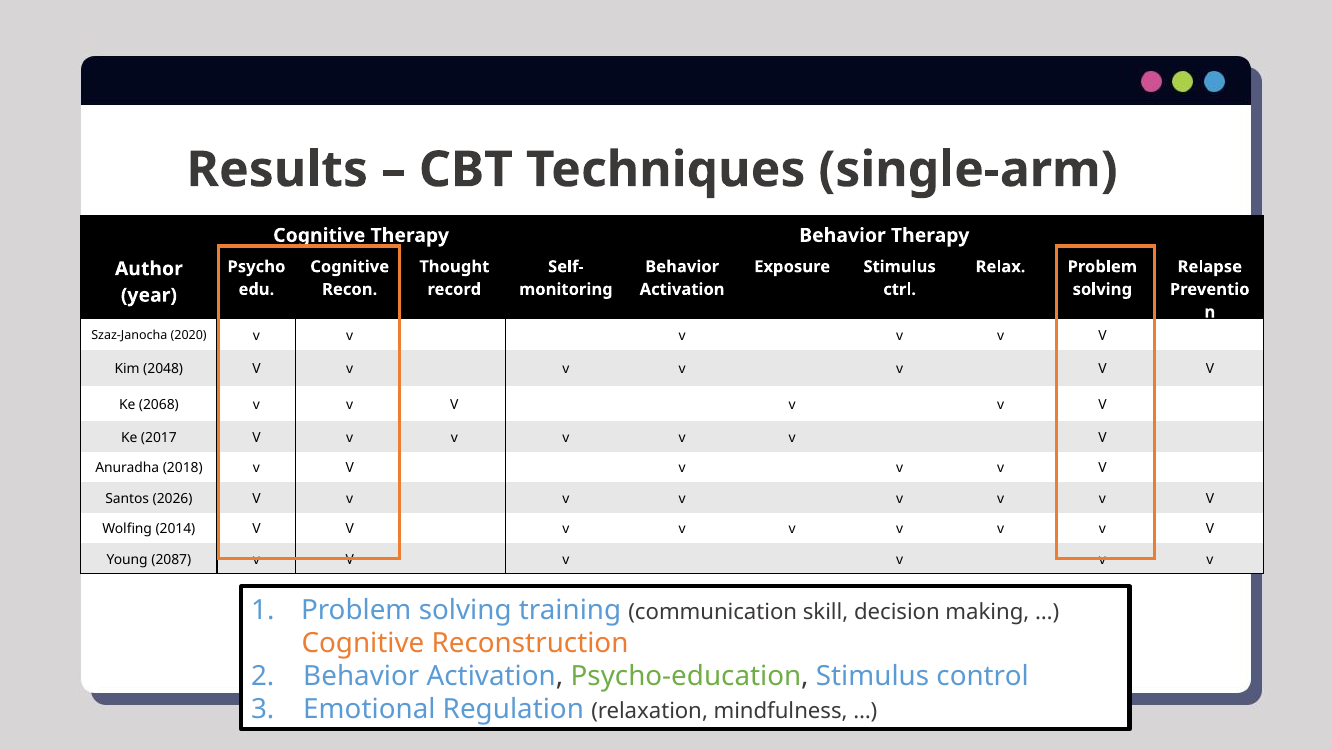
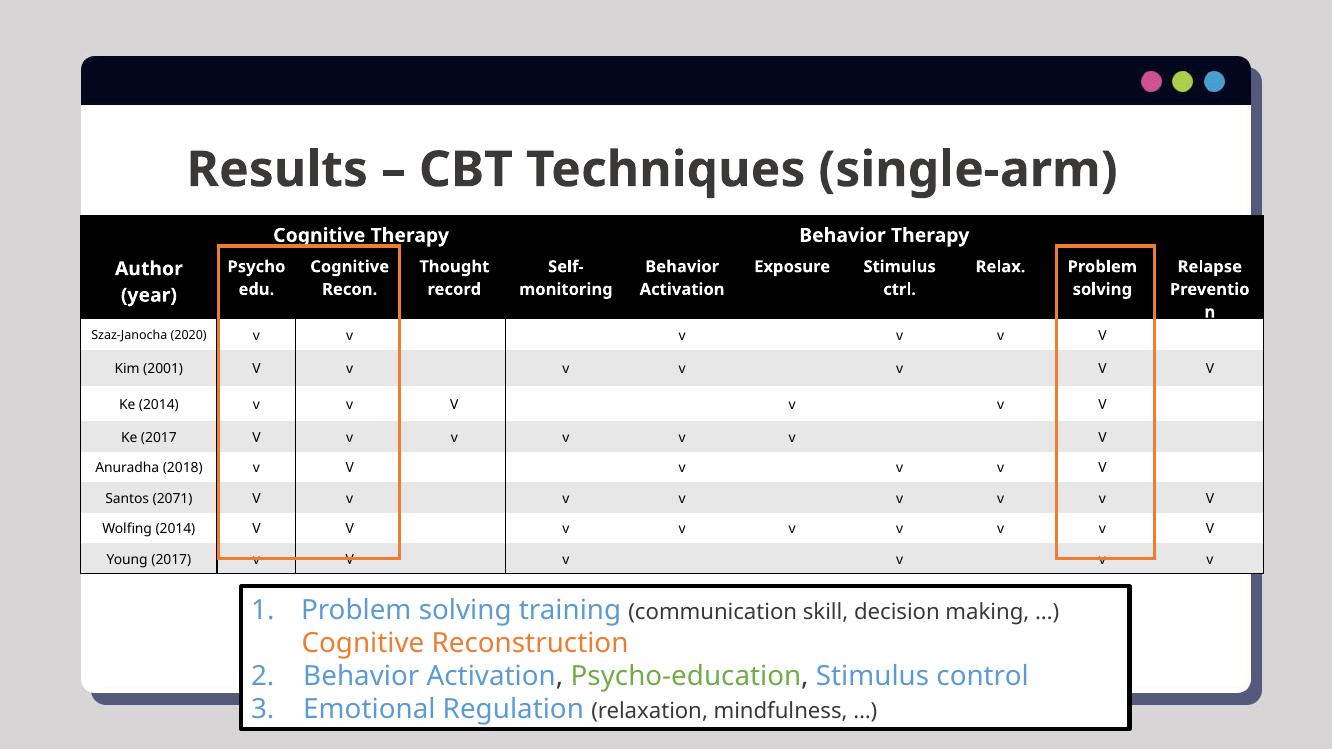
2048: 2048 -> 2001 (163, 369)
Ke 2068: 2068 -> 2014 (159, 405)
2026: 2026 -> 2071 (173, 499)
Young 2087: 2087 -> 2017 (171, 560)
